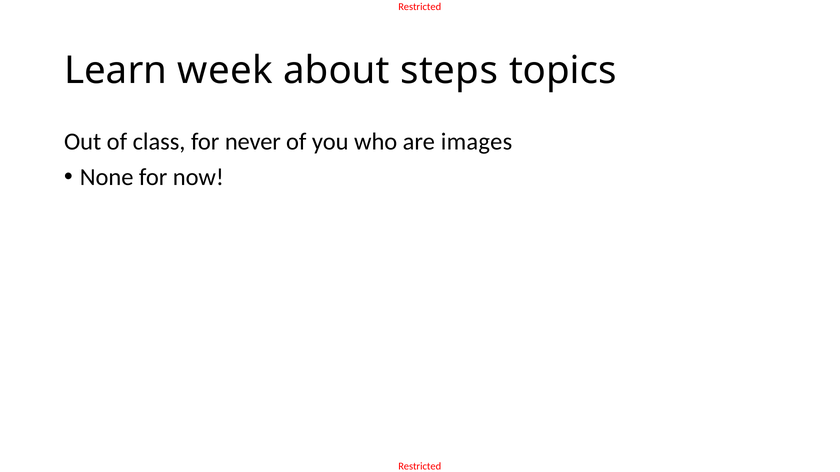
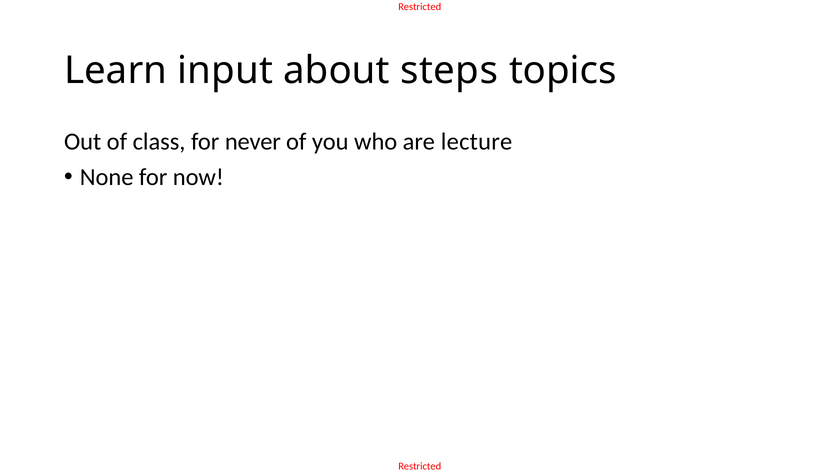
week: week -> input (225, 71)
images: images -> lecture (477, 142)
